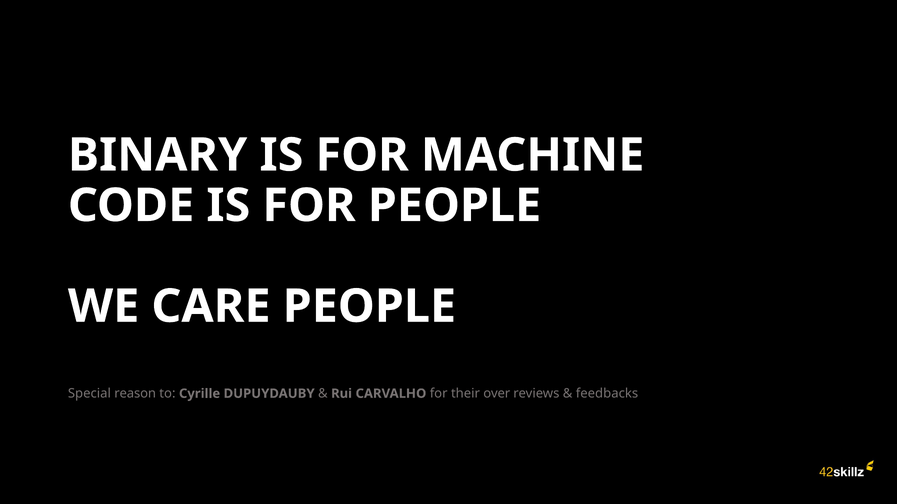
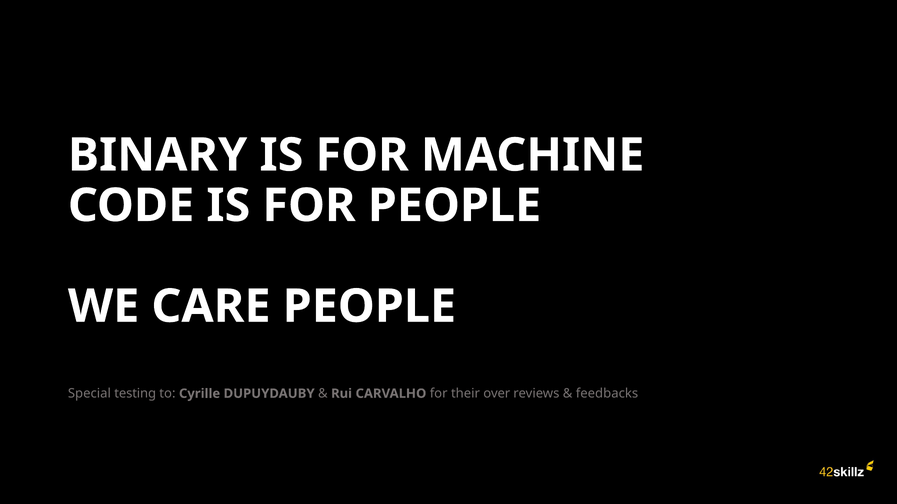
reason: reason -> testing (135, 394)
